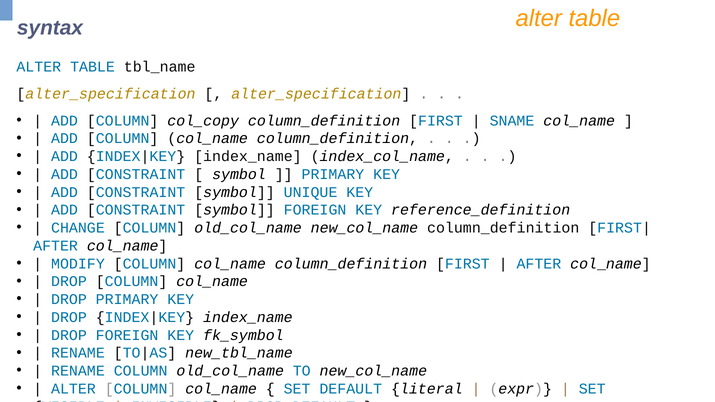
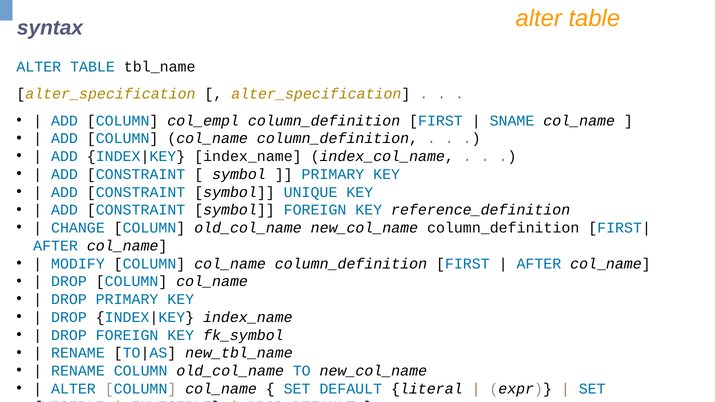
col_copy: col_copy -> col_empl (203, 121)
